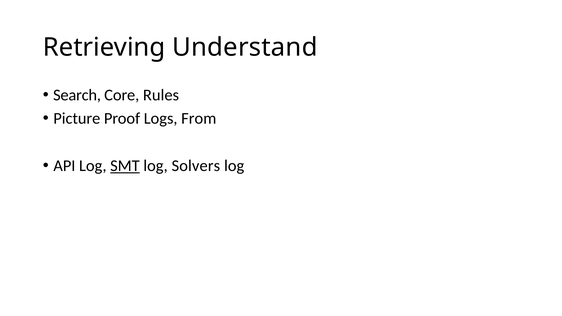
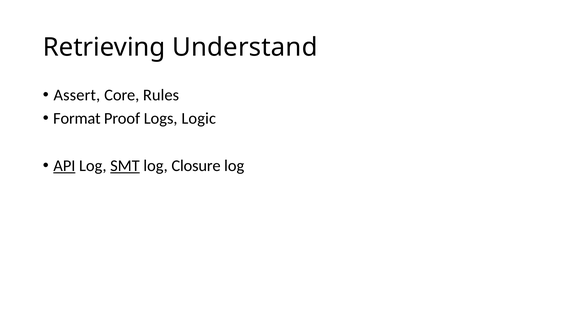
Search: Search -> Assert (77, 95)
Picture: Picture -> Format (77, 119)
From: From -> Logic (199, 119)
API underline: none -> present (64, 166)
Solvers: Solvers -> Closure (196, 166)
